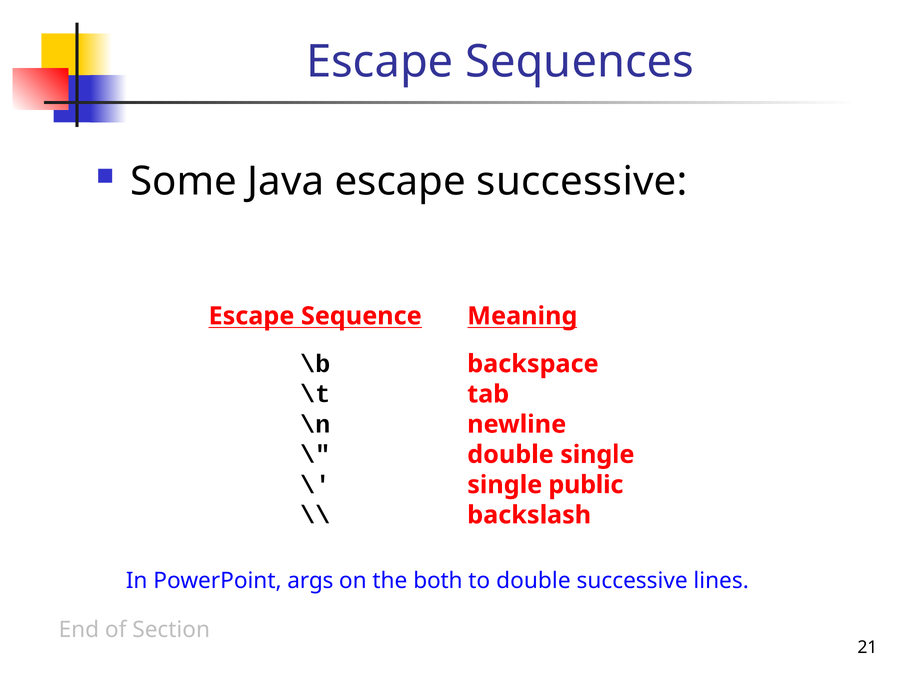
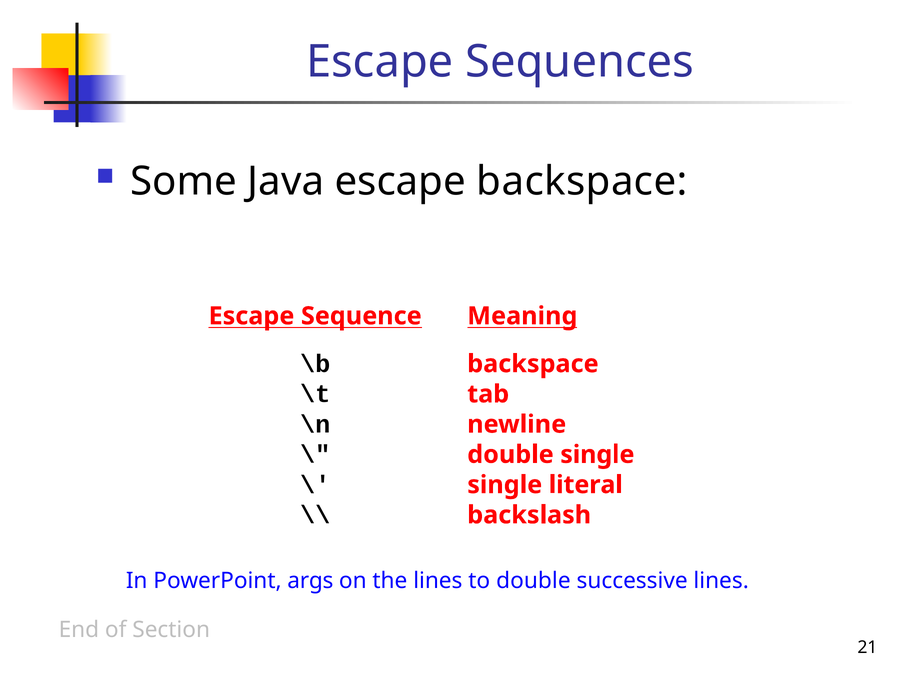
escape successive: successive -> backspace (582, 181)
public: public -> literal (586, 484)
the both: both -> lines (438, 580)
